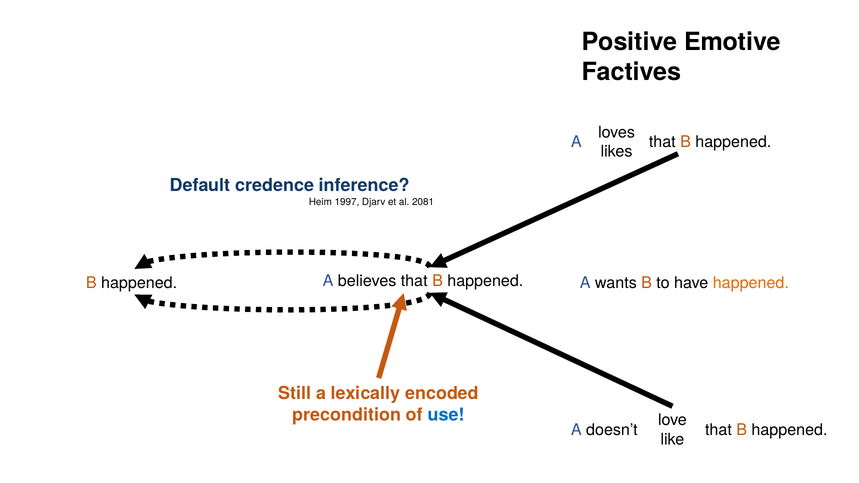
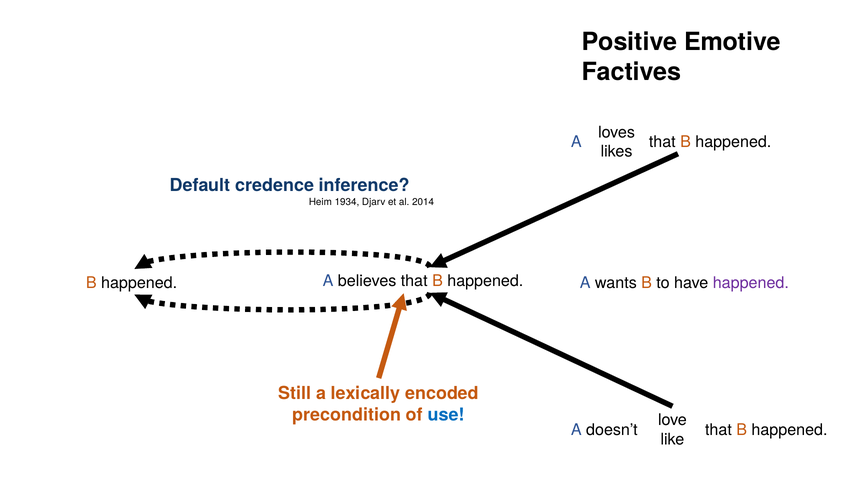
1997: 1997 -> 1934 (347, 202)
2081: 2081 -> 2014 (423, 202)
happened colour: orange -> purple (751, 283)
